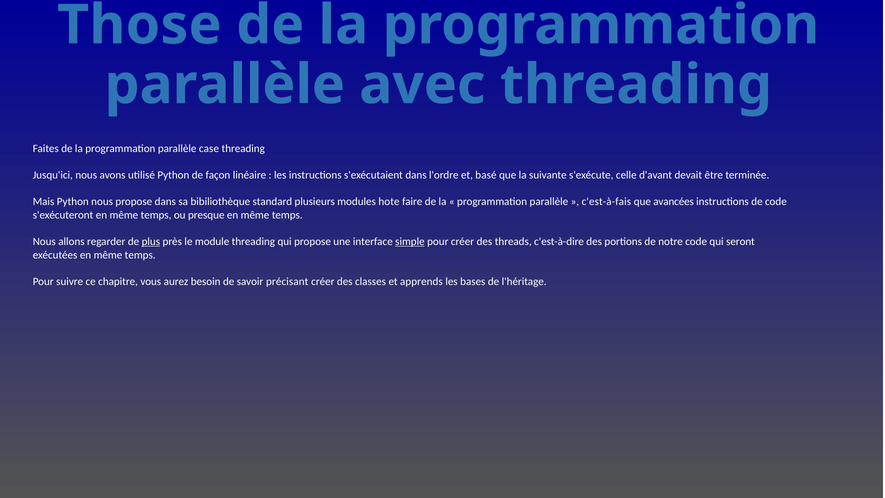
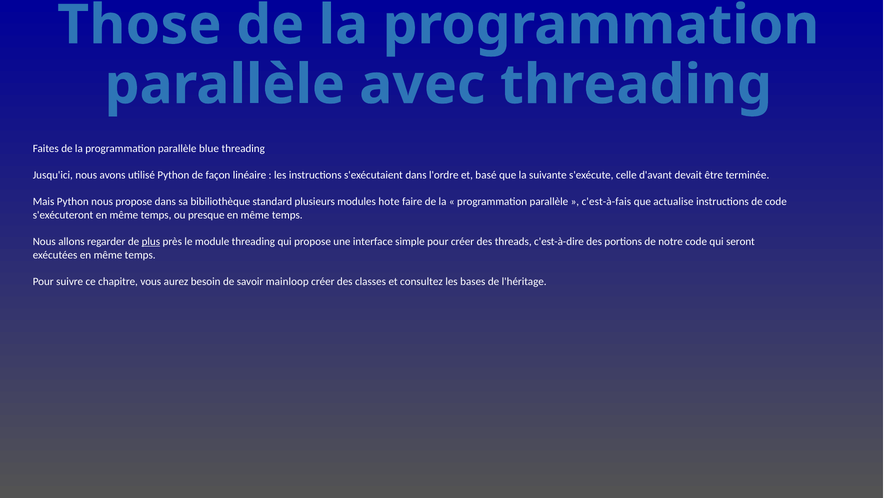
case: case -> blue (209, 149)
avancées: avancées -> actualise (673, 202)
simple underline: present -> none (410, 241)
précisant: précisant -> mainloop (287, 281)
apprends: apprends -> consultez (421, 281)
